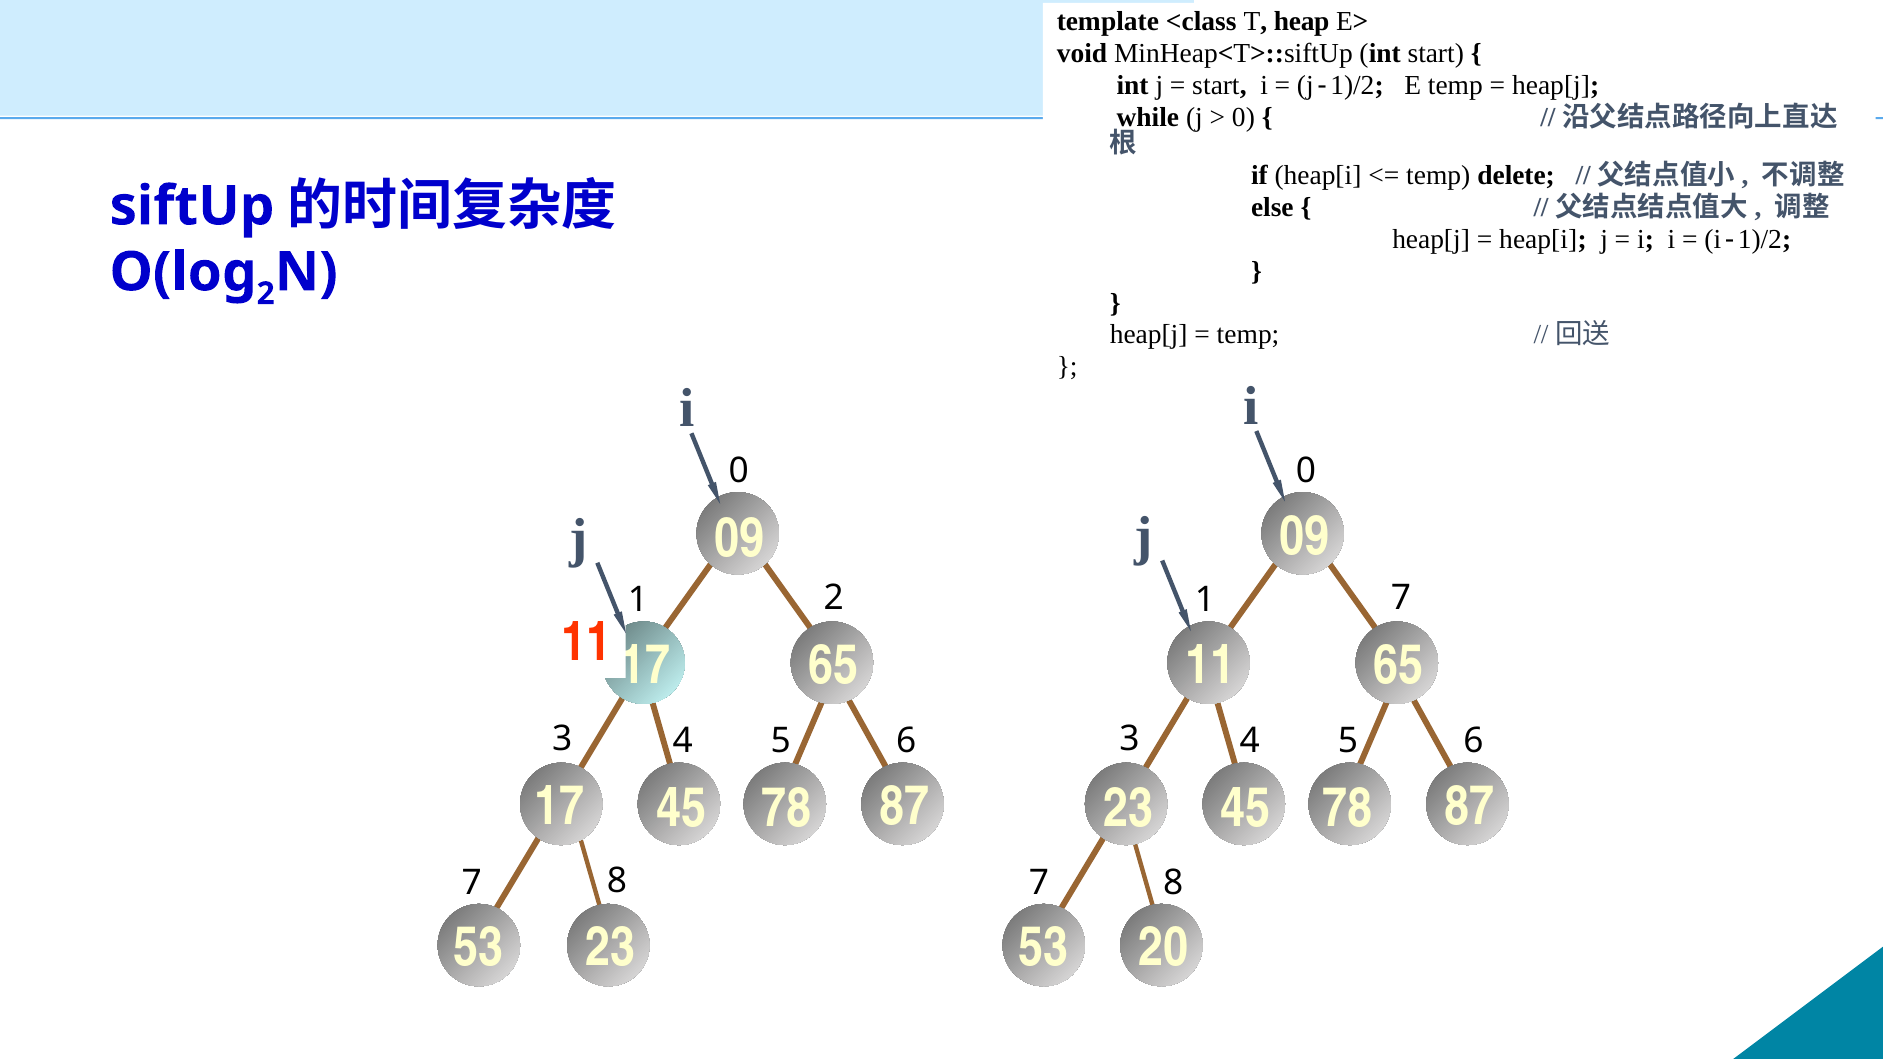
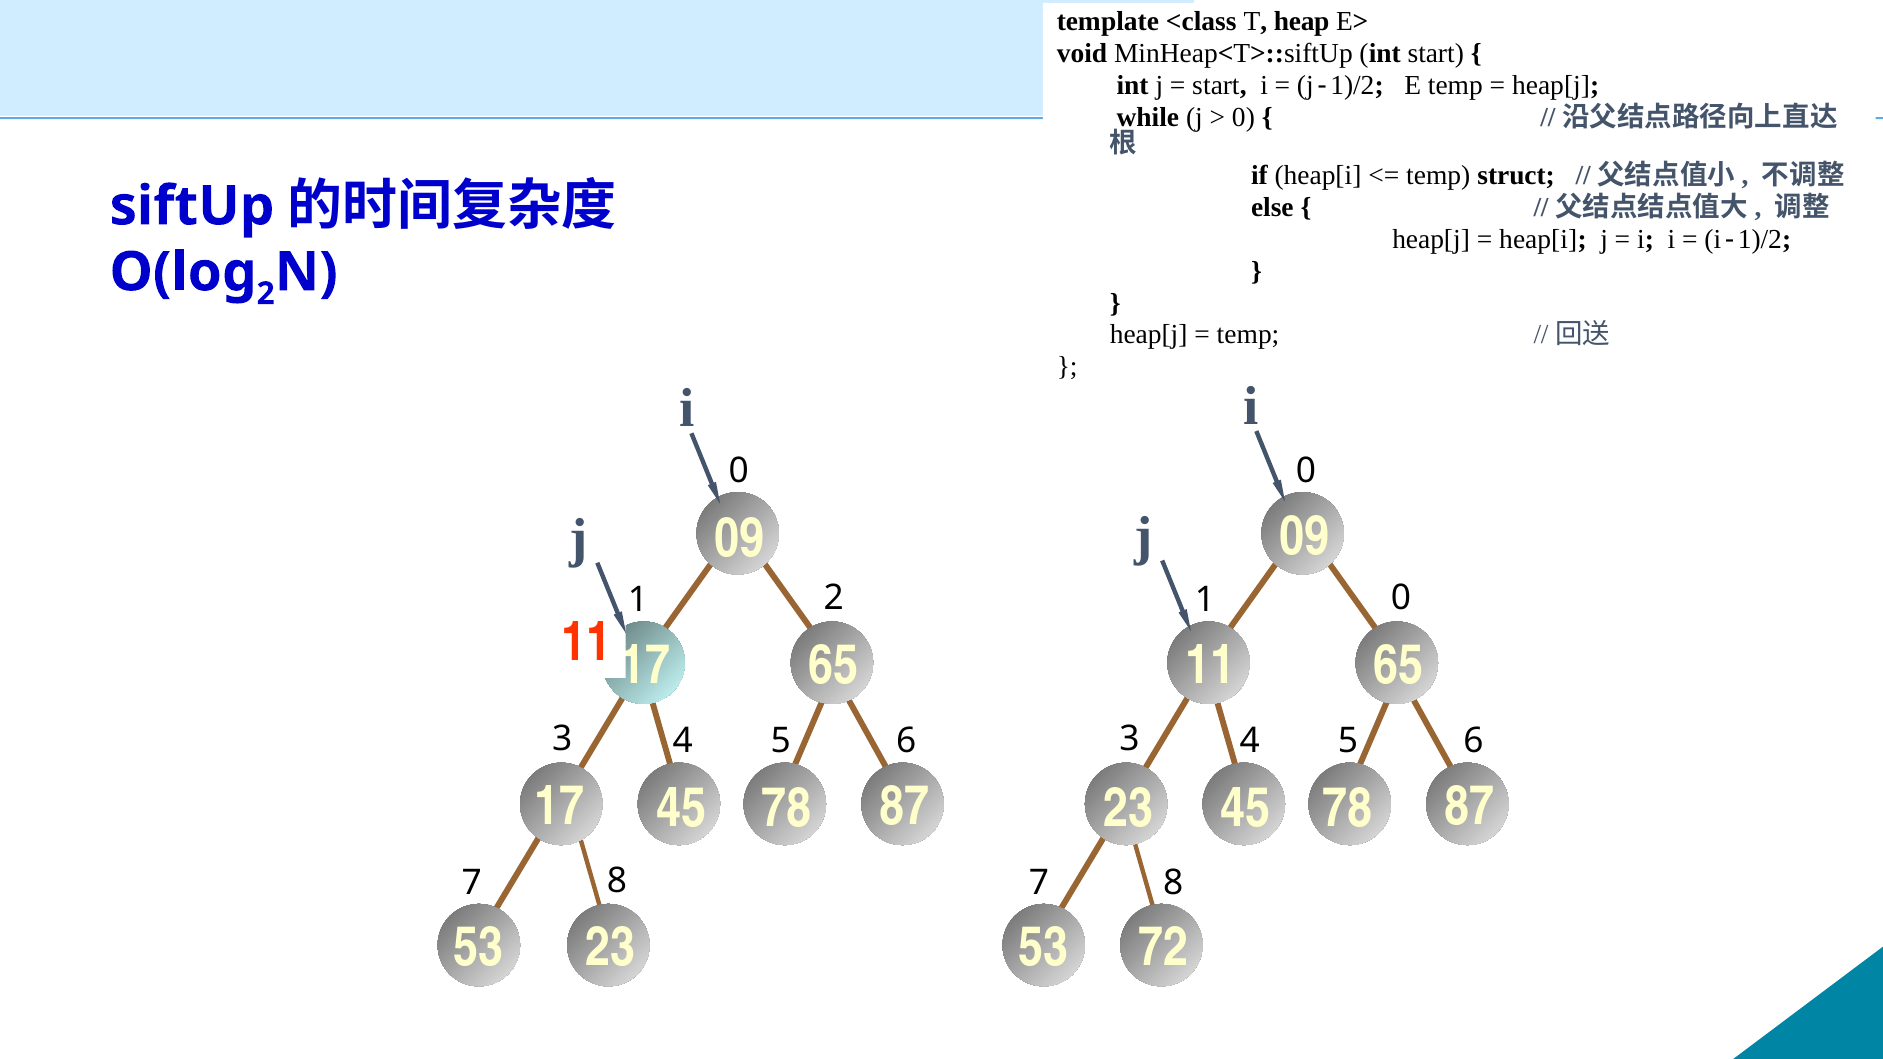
delete: delete -> struct (1516, 176)
1 7: 7 -> 0 (1401, 598)
20: 20 -> 72 (1164, 948)
